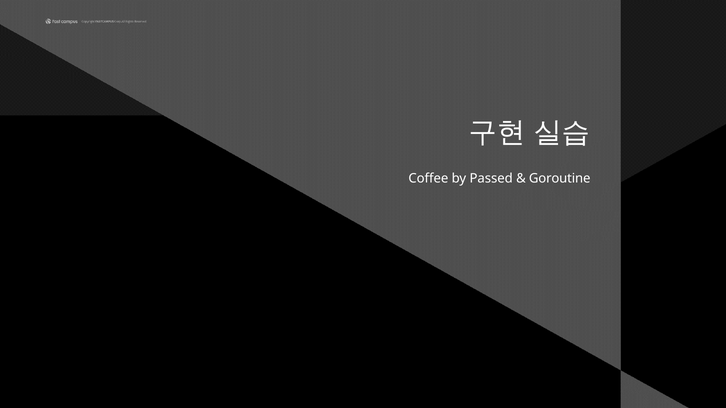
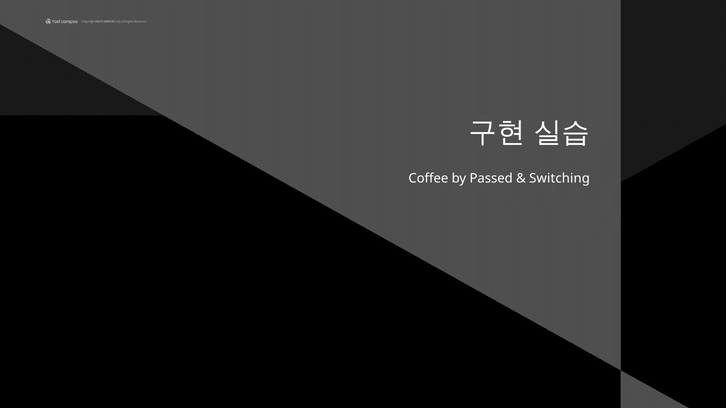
Goroutine: Goroutine -> Switching (560, 179)
